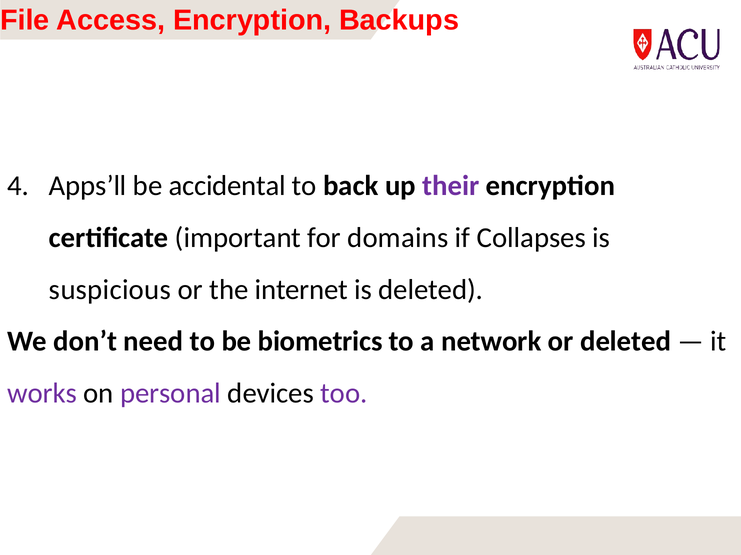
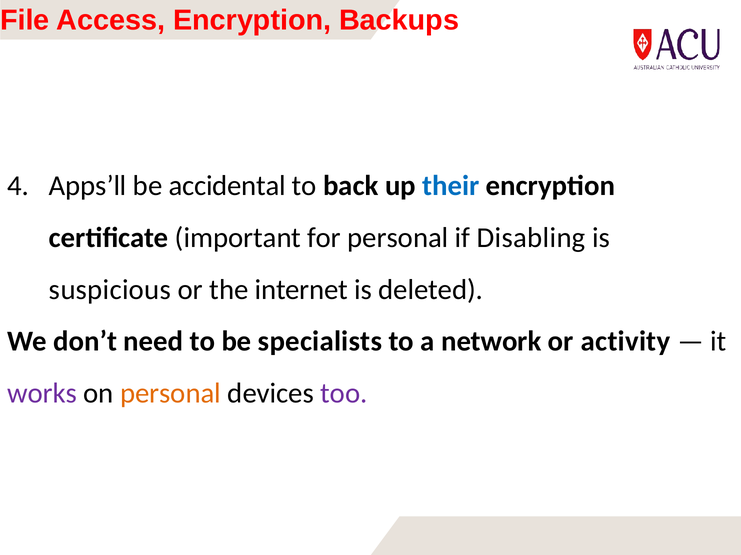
their colour: purple -> blue (451, 186)
for domains: domains -> personal (398, 238)
Collapses: Collapses -> Disabling (531, 238)
biometrics: biometrics -> specialists (320, 342)
or deleted: deleted -> activity (625, 342)
personal colour: purple -> orange (171, 394)
